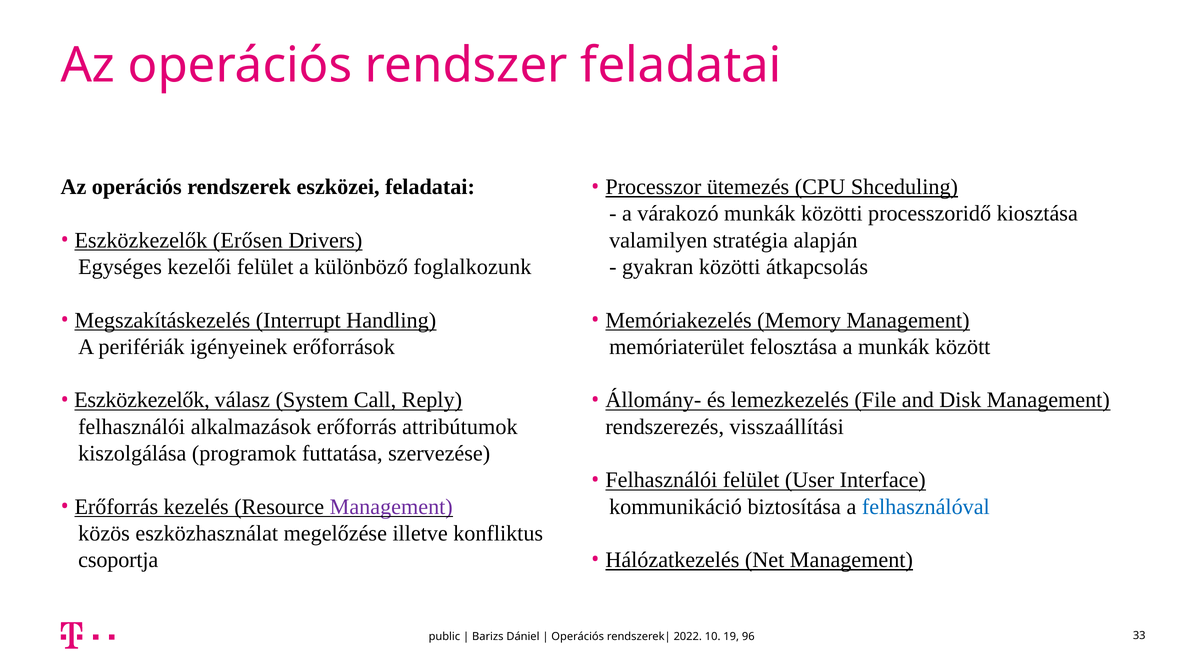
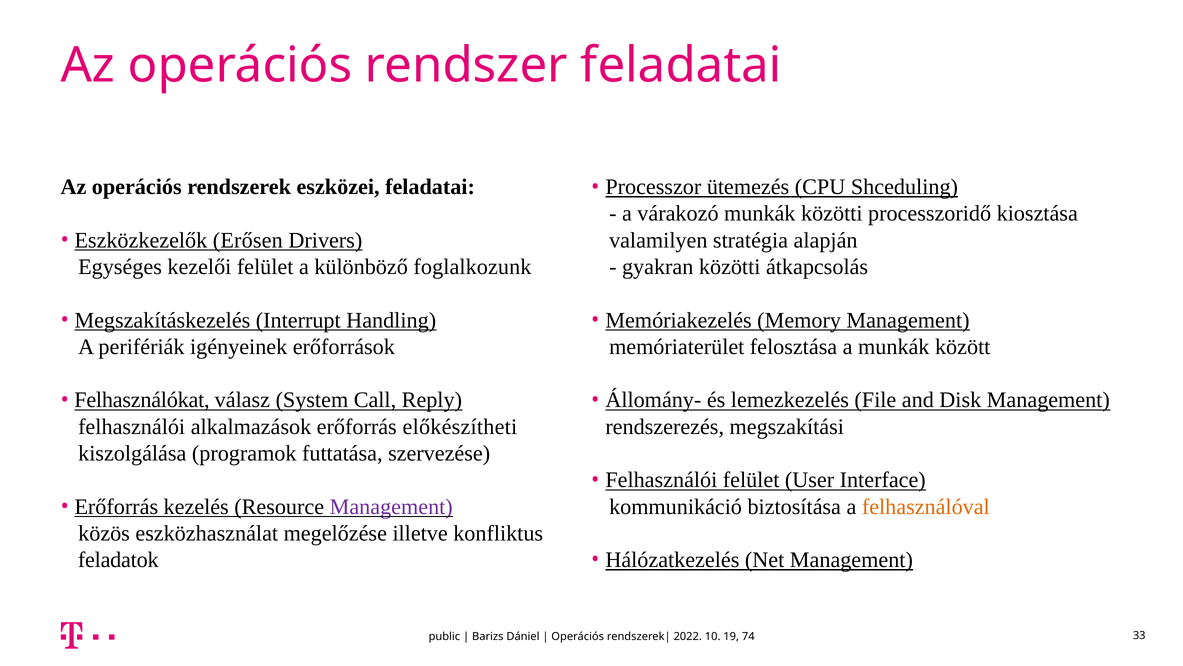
Eszközkezelők: Eszközkezelők -> Felhasználókat (142, 400)
attribútumok: attribútumok -> előkészítheti (460, 426)
visszaállítási: visszaállítási -> megszakítási (787, 426)
felhasználóval colour: blue -> orange (926, 506)
csoportja: csoportja -> feladatok (118, 560)
96: 96 -> 74 (748, 636)
